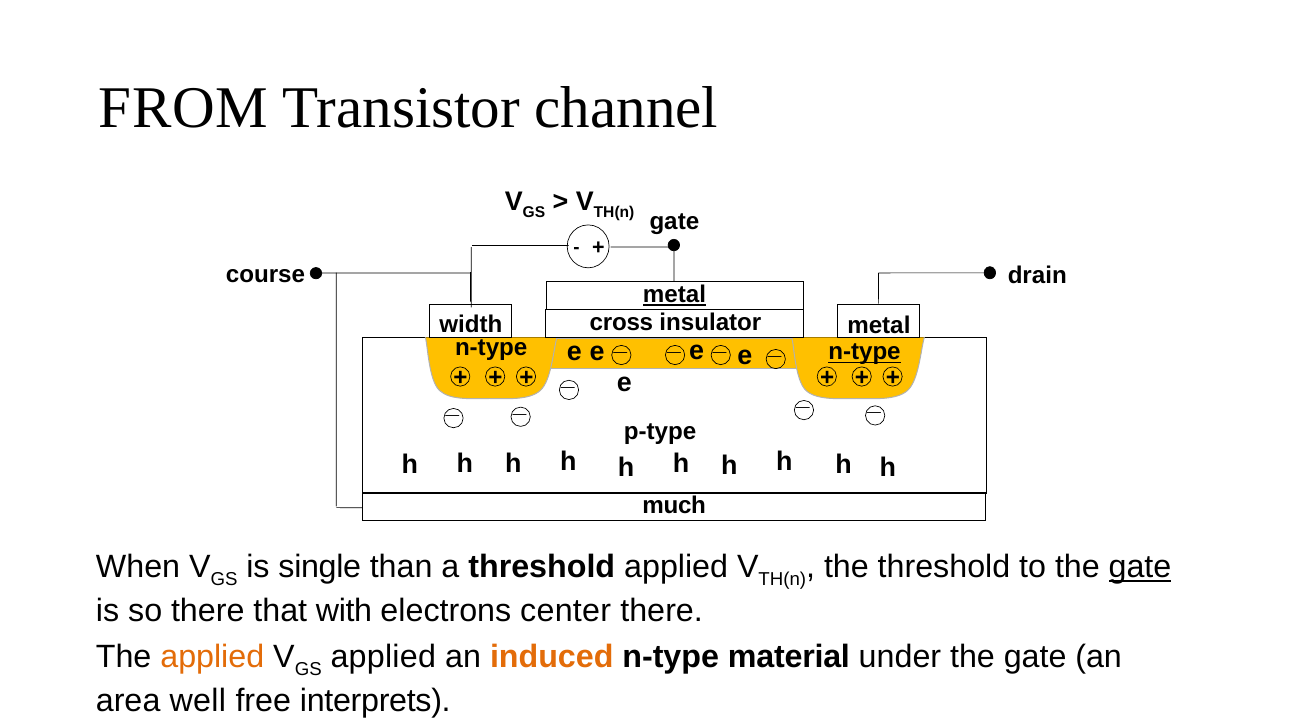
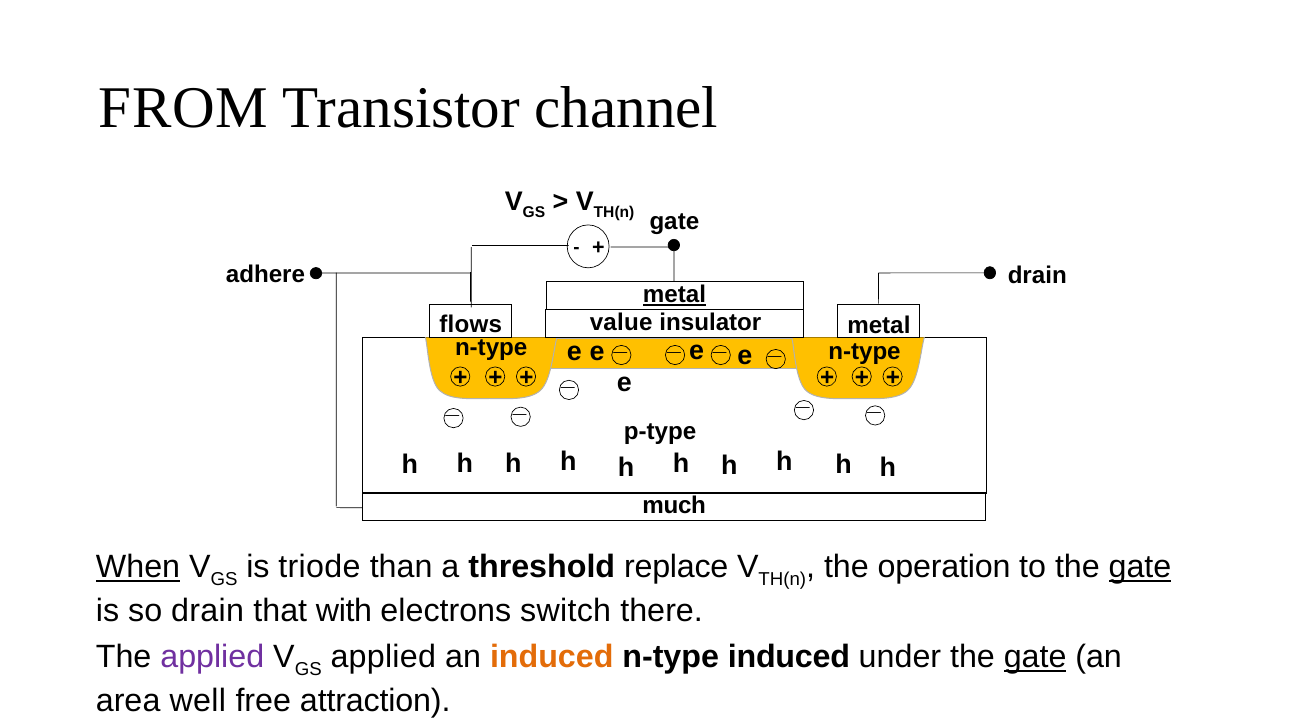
course: course -> adhere (265, 275)
cross: cross -> value (621, 323)
width: width -> flows (471, 325)
n-type underline: present -> none (864, 352)
When underline: none -> present (138, 567)
single: single -> triode (319, 567)
threshold applied: applied -> replace (676, 567)
the threshold: threshold -> operation (944, 567)
so there: there -> drain (208, 611)
center: center -> switch (566, 611)
applied colour: orange -> purple (212, 657)
n-type material: material -> induced (789, 657)
gate underline: none -> present (1035, 657)
interprets: interprets -> attraction (375, 701)
